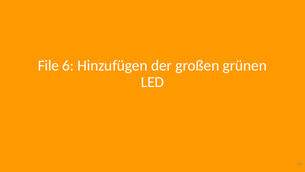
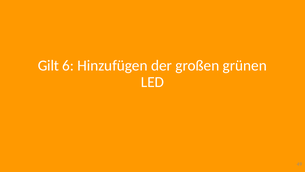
File: File -> Gilt (48, 65)
